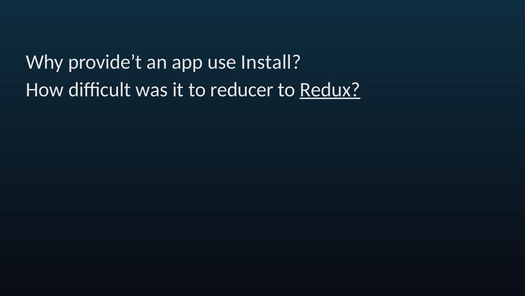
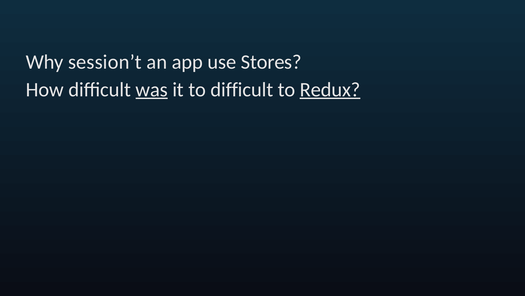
provide’t: provide’t -> session’t (105, 62)
Install: Install -> Stores (271, 62)
was underline: none -> present (152, 89)
to reducer: reducer -> difficult (242, 89)
